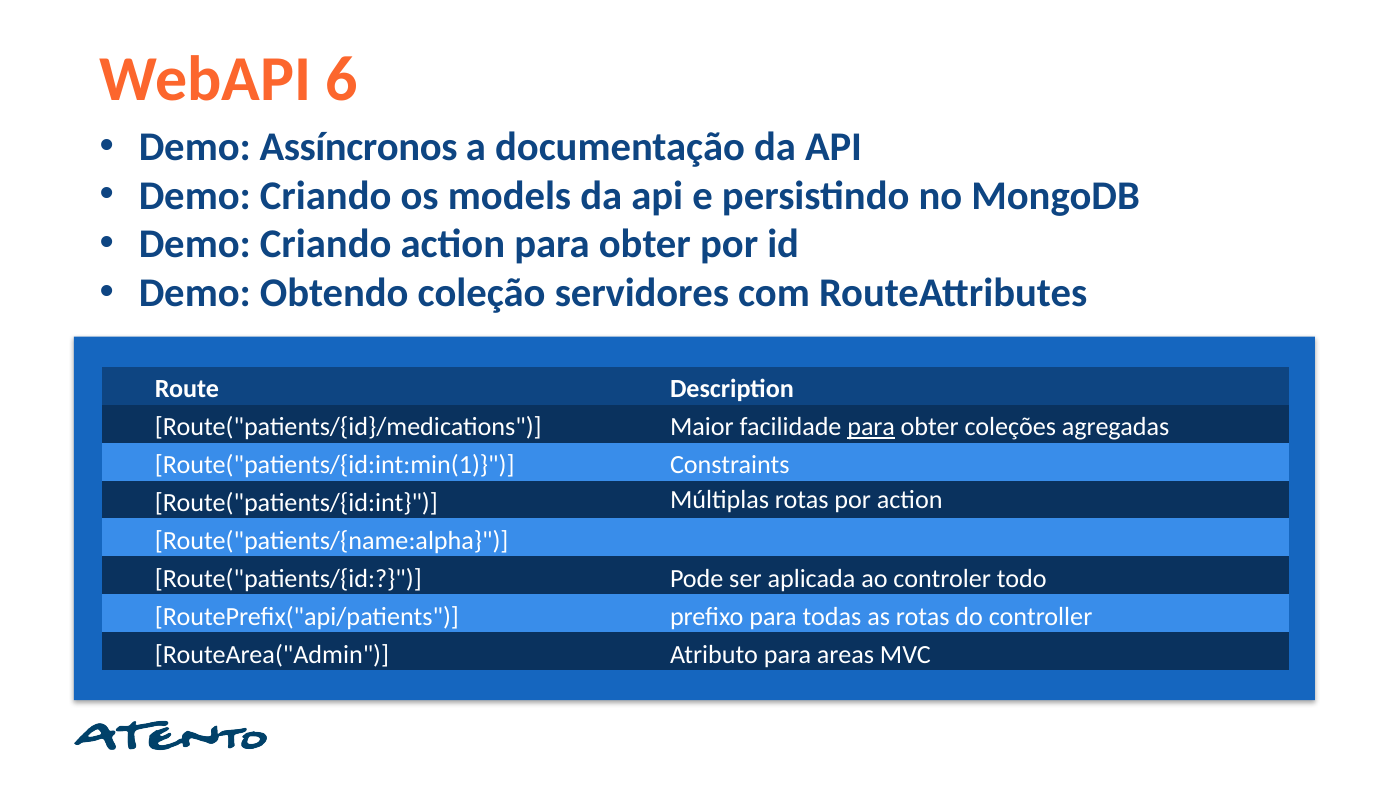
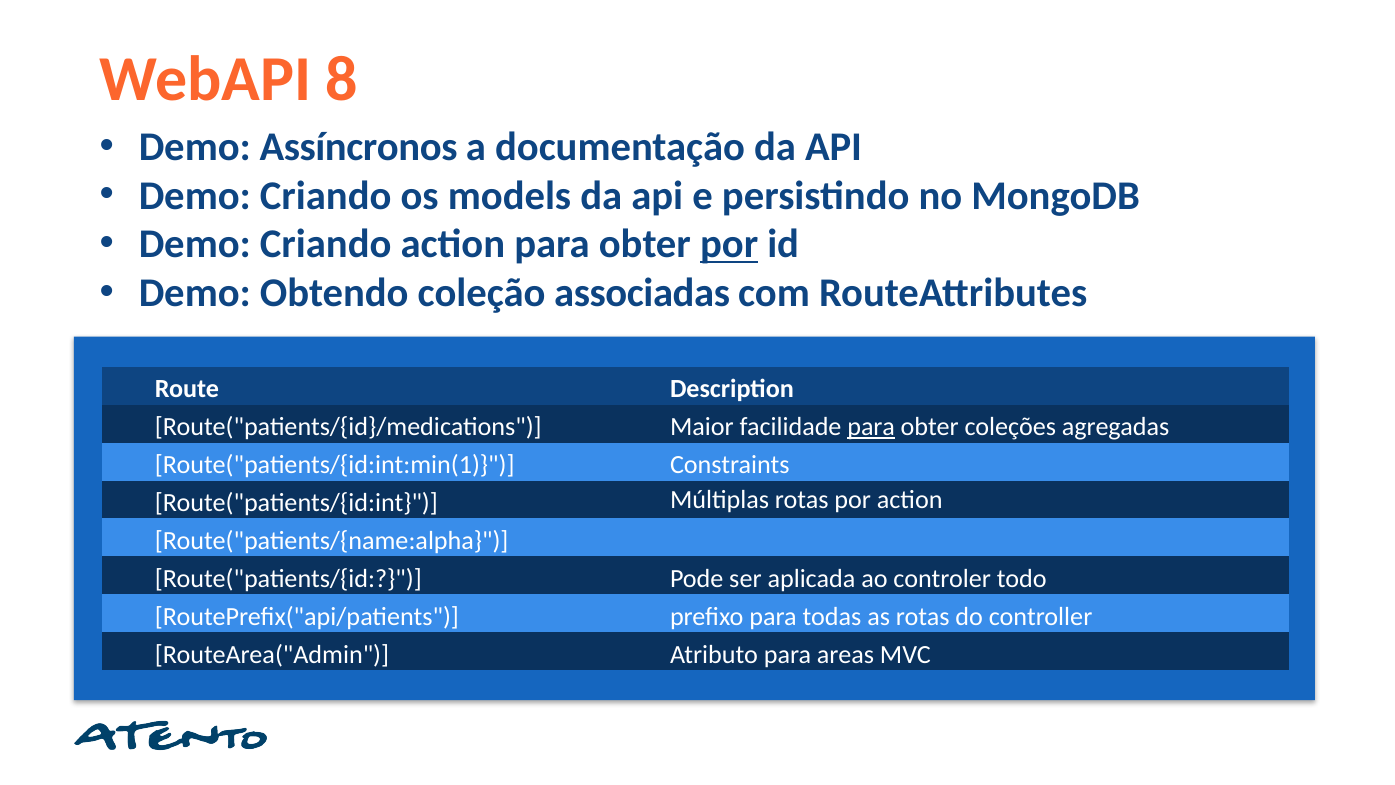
6: 6 -> 8 (342, 79)
por underline: none -> present (729, 244)
servidores: servidores -> associadas (642, 293)
